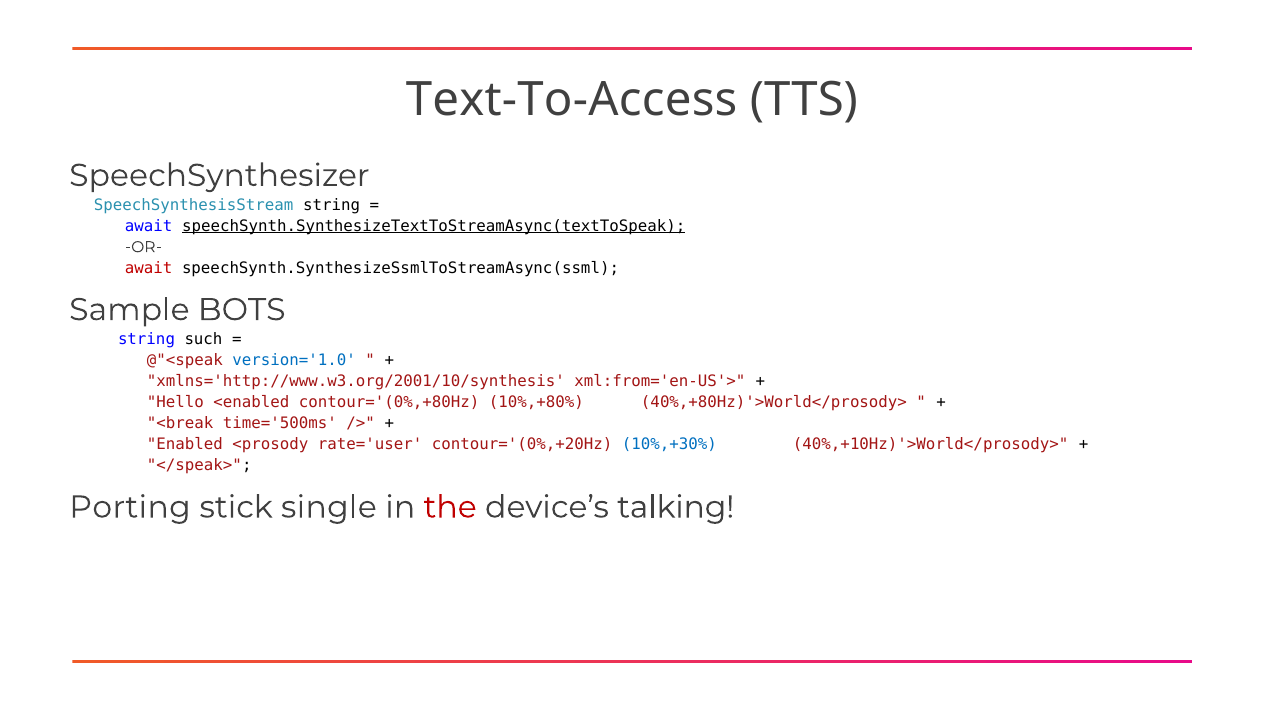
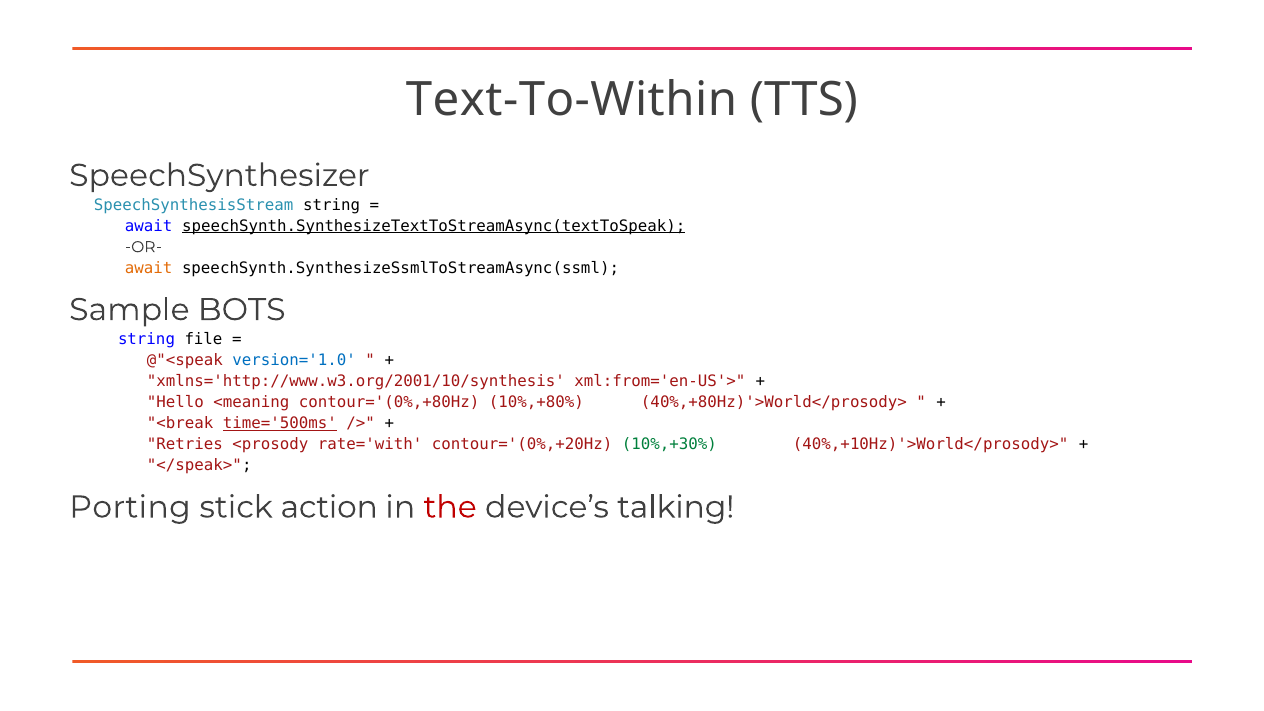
Text-To-Access: Text-To-Access -> Text-To-Within (571, 100)
await colour: red -> orange (149, 268)
such: such -> file (203, 339)
<enabled: <enabled -> <meaning (251, 402)
time='500ms underline: none -> present (280, 423)
Enabled: Enabled -> Retries (185, 444)
rate='user: rate='user -> rate='with (370, 444)
10%,+30% colour: blue -> green (669, 444)
single: single -> action (329, 507)
